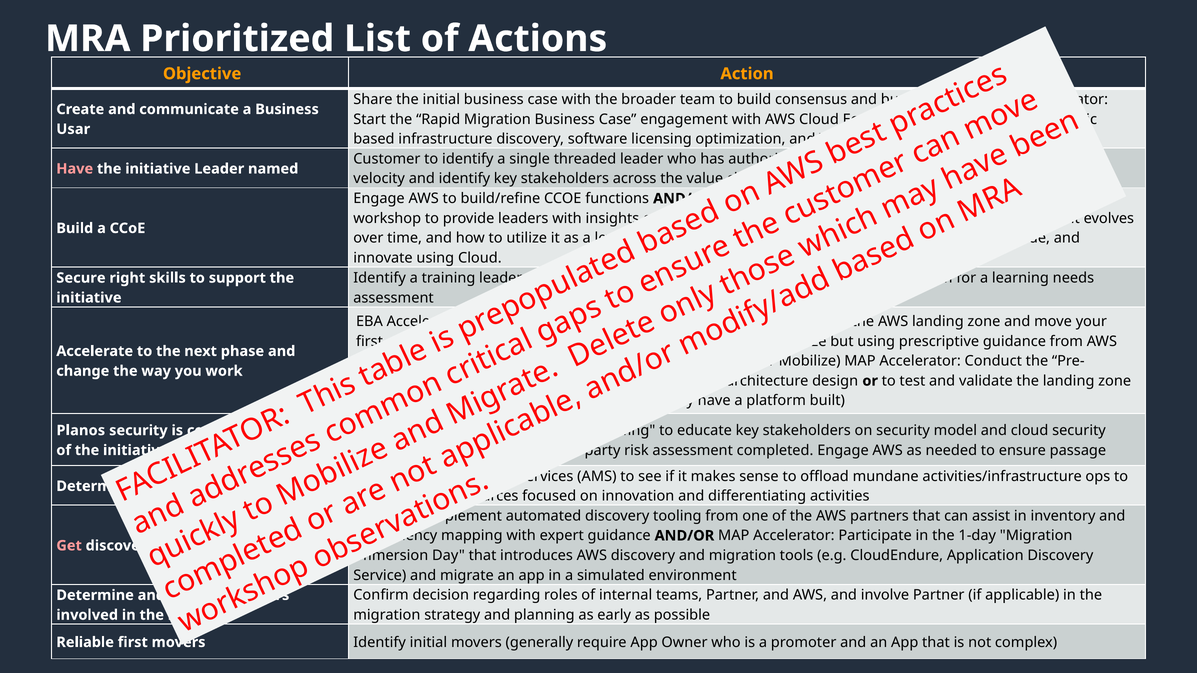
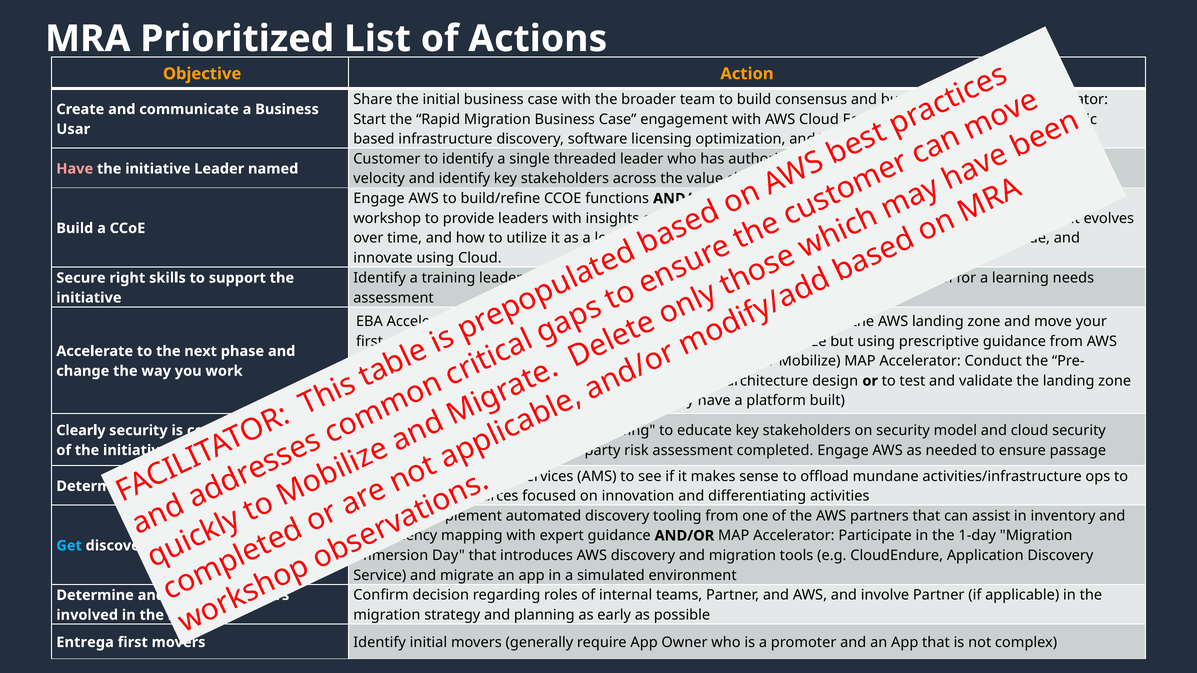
Planos: Planos -> Clearly (81, 431)
Get colour: pink -> light blue (69, 546)
Reliable: Reliable -> Entrega (85, 643)
